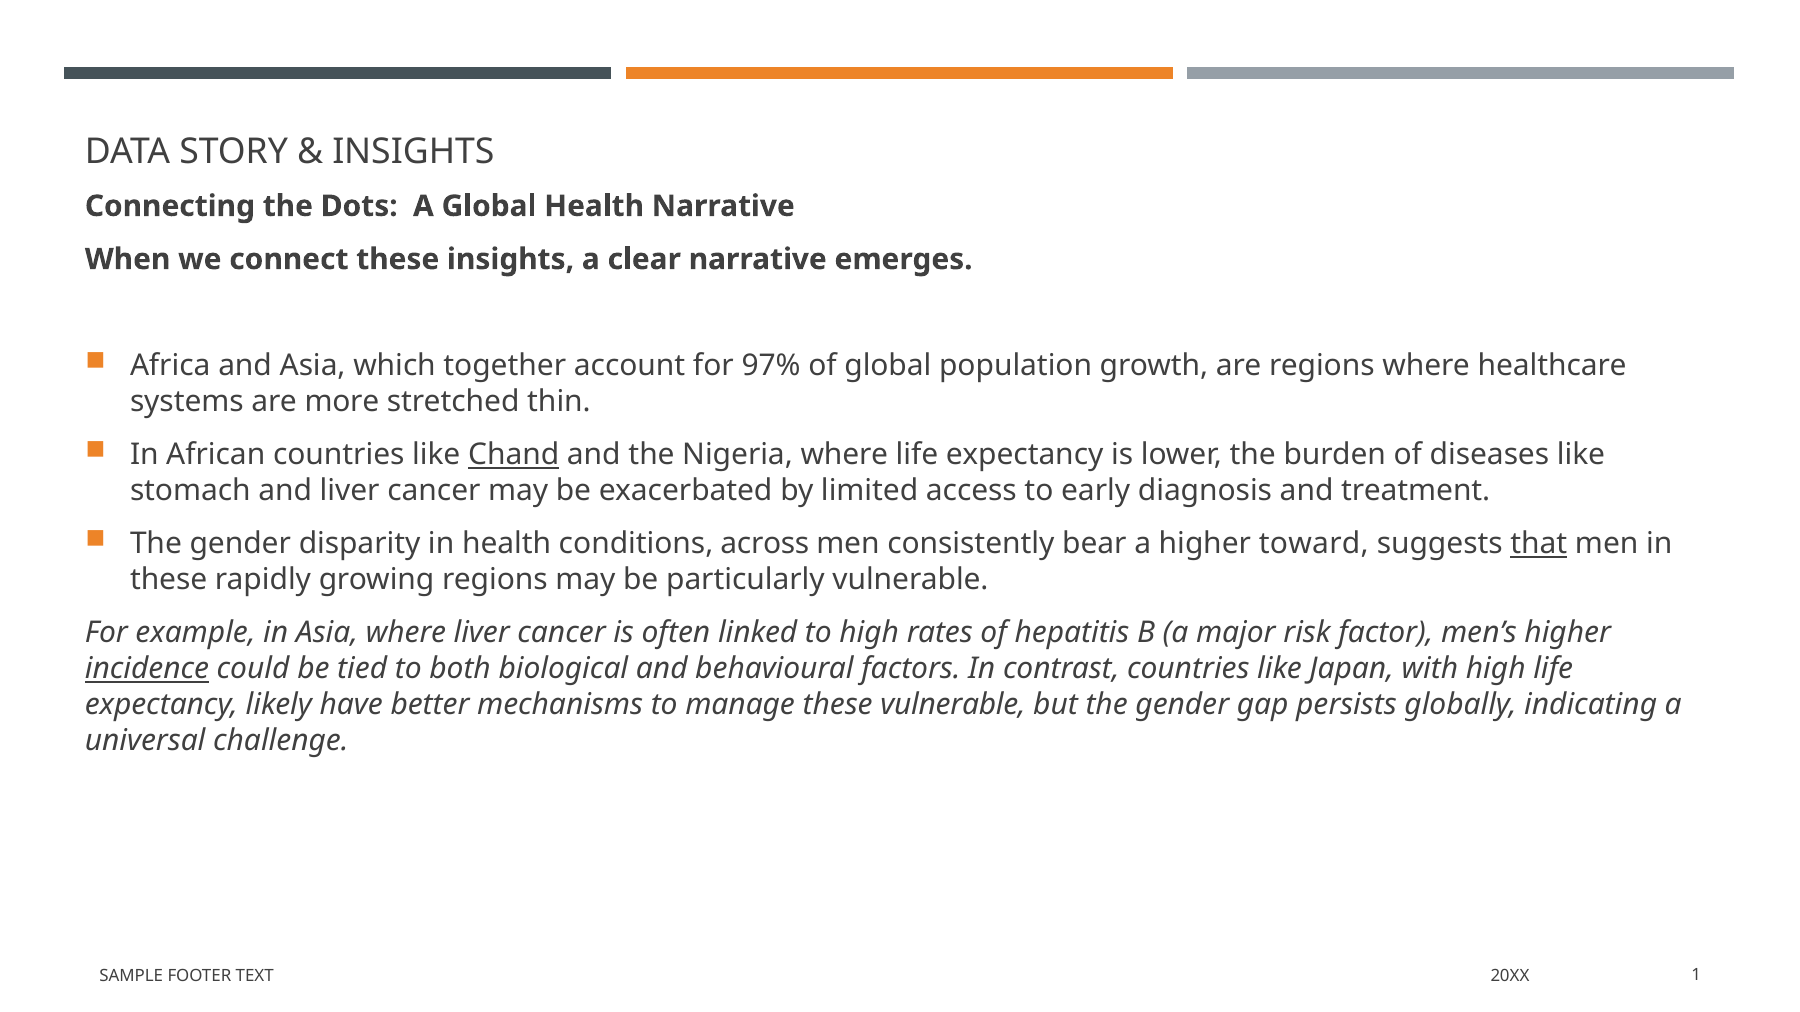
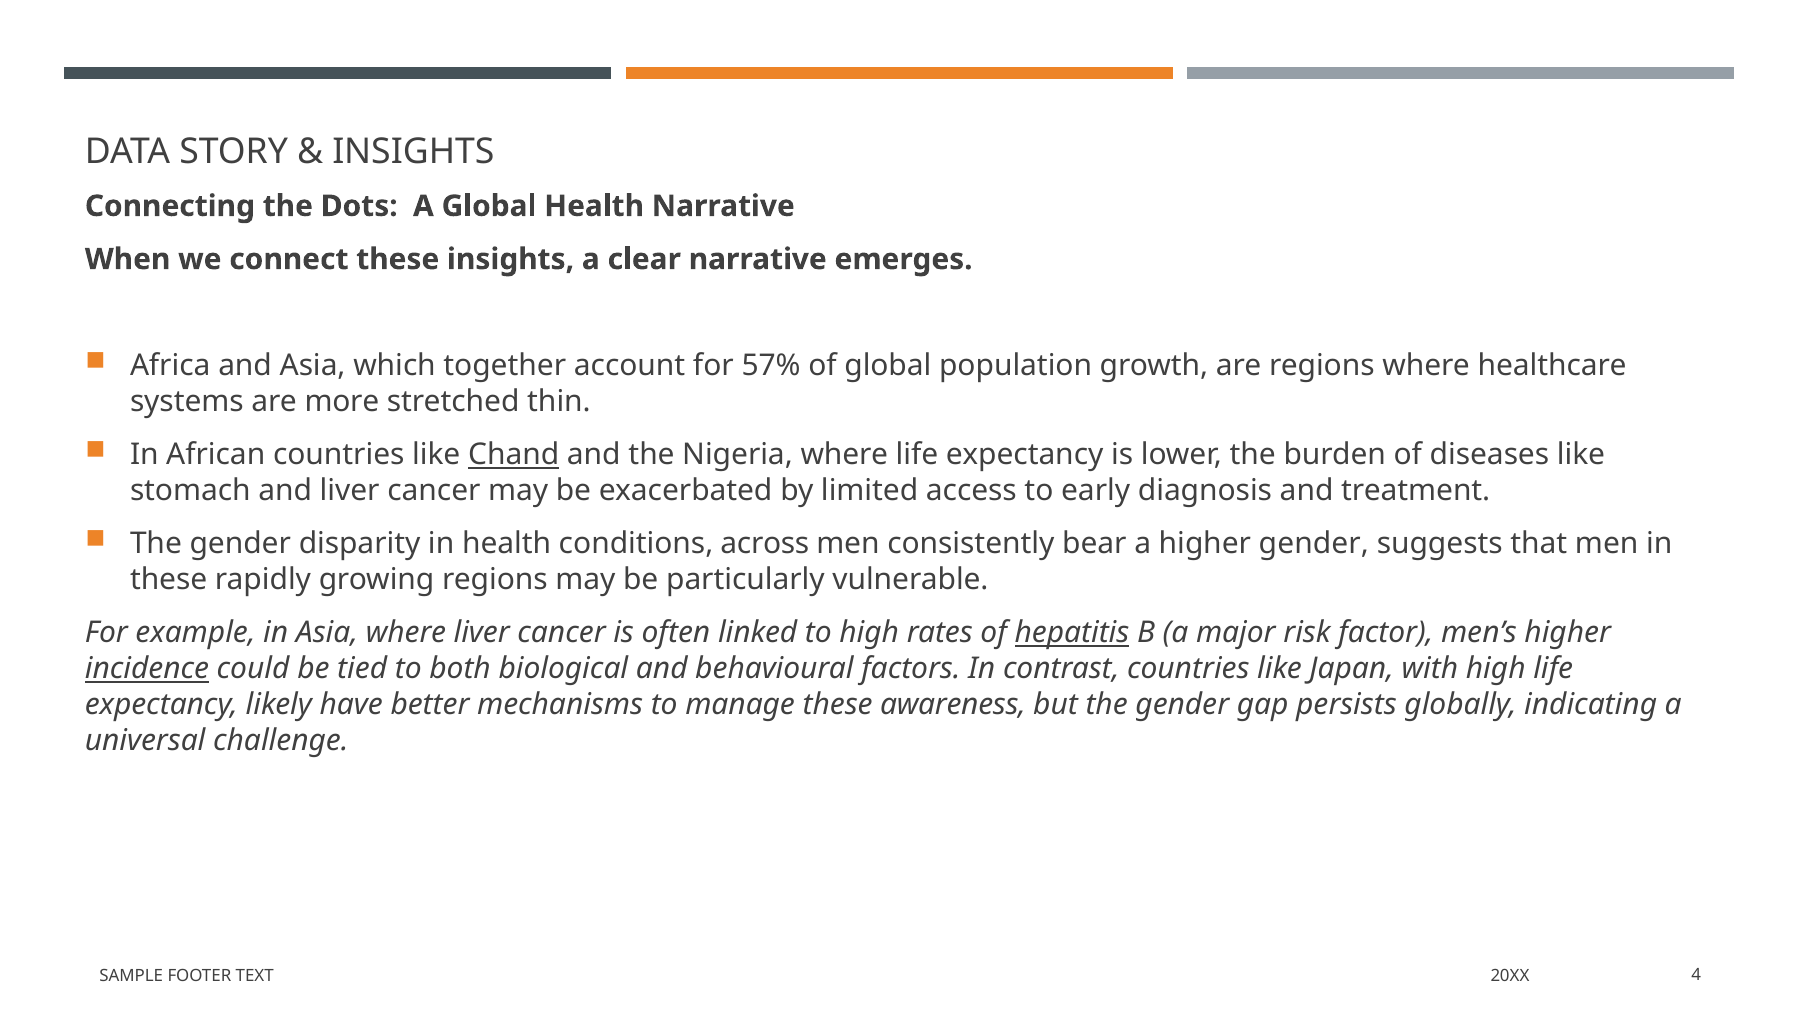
97%: 97% -> 57% (771, 366)
higher toward: toward -> gender (1314, 544)
that underline: present -> none (1539, 544)
hepatitis underline: none -> present (1072, 633)
these vulnerable: vulnerable -> awareness (953, 705)
1: 1 -> 4 (1696, 975)
